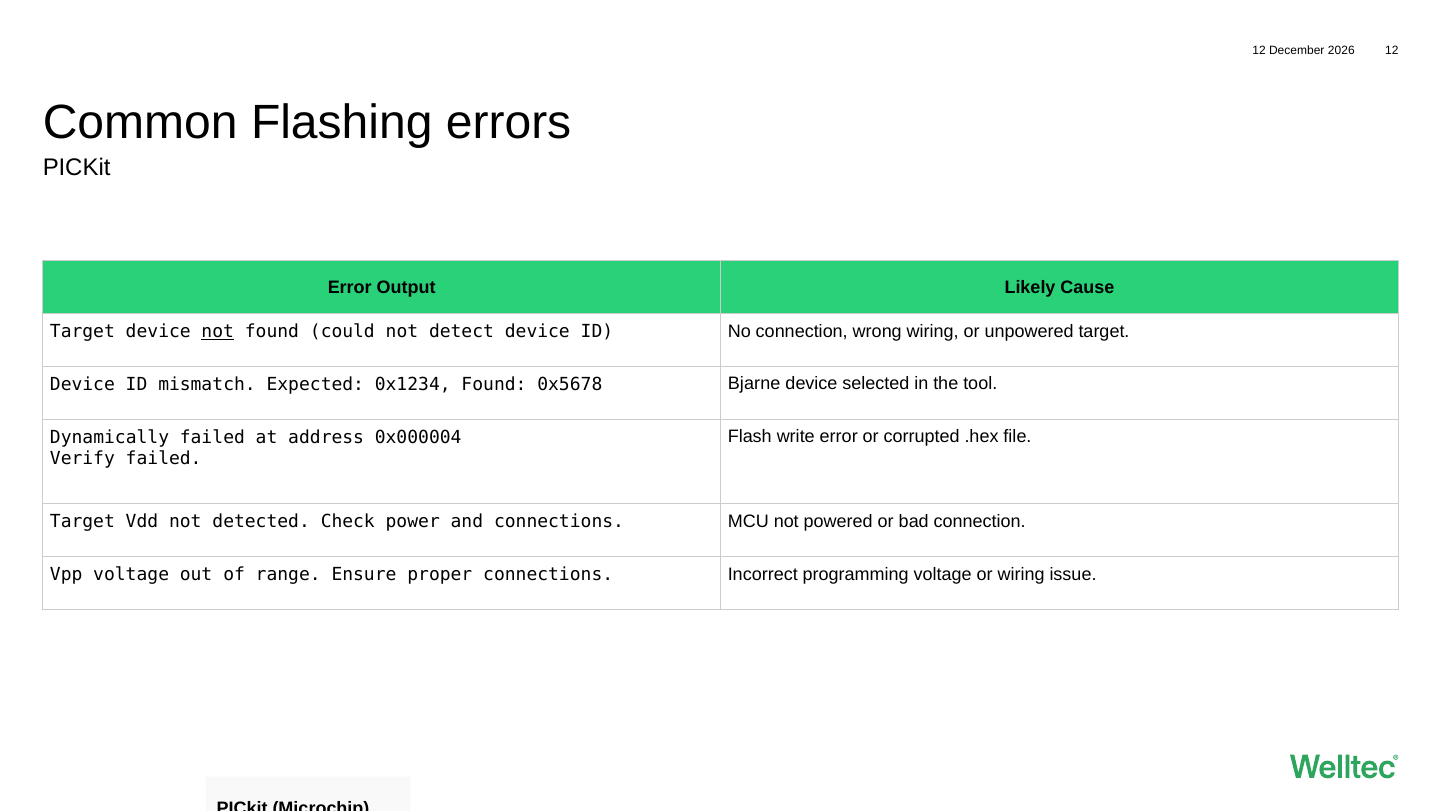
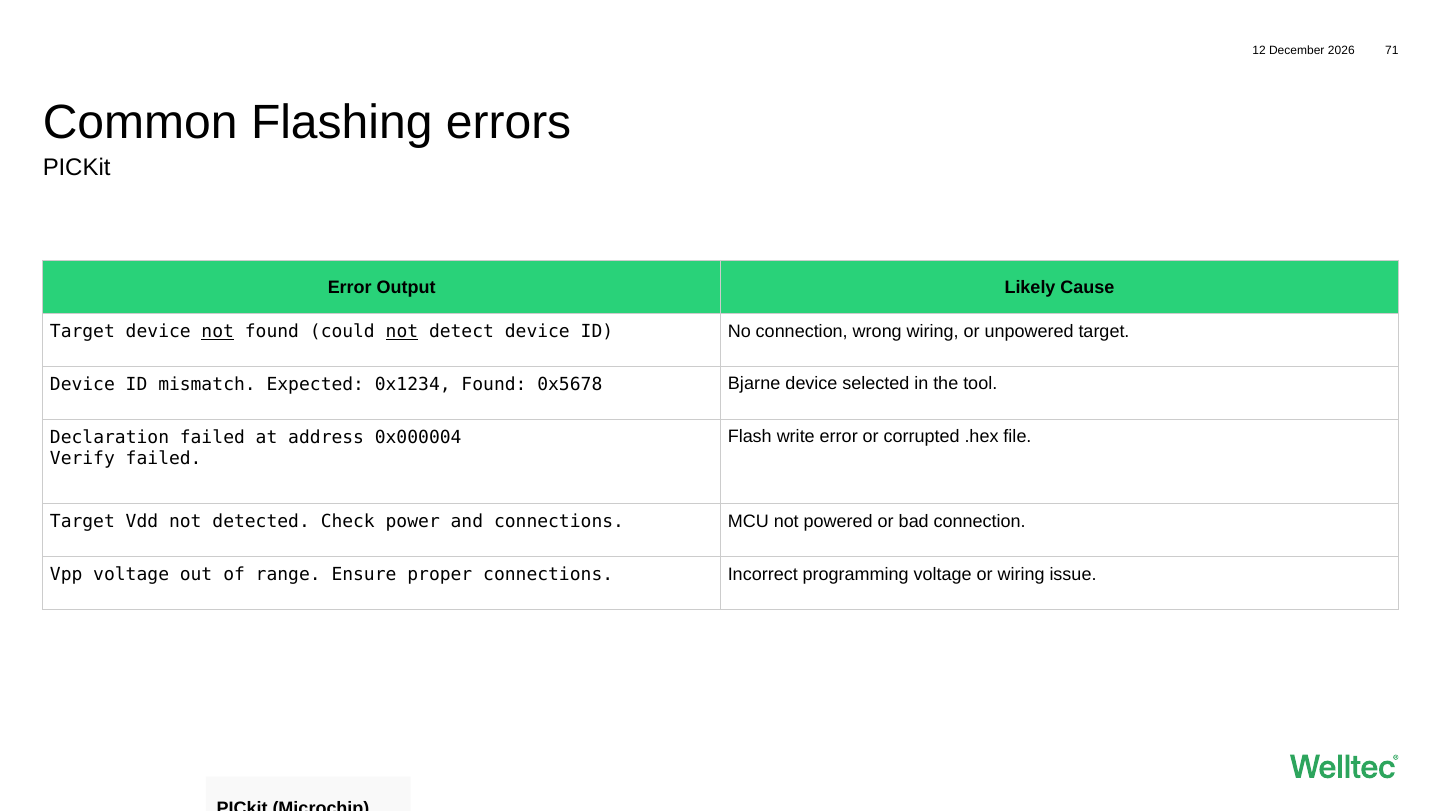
12: 12 -> 71 (1392, 51)
not underline: none -> present (402, 331)
Dynamically: Dynamically -> Declaration (110, 437)
